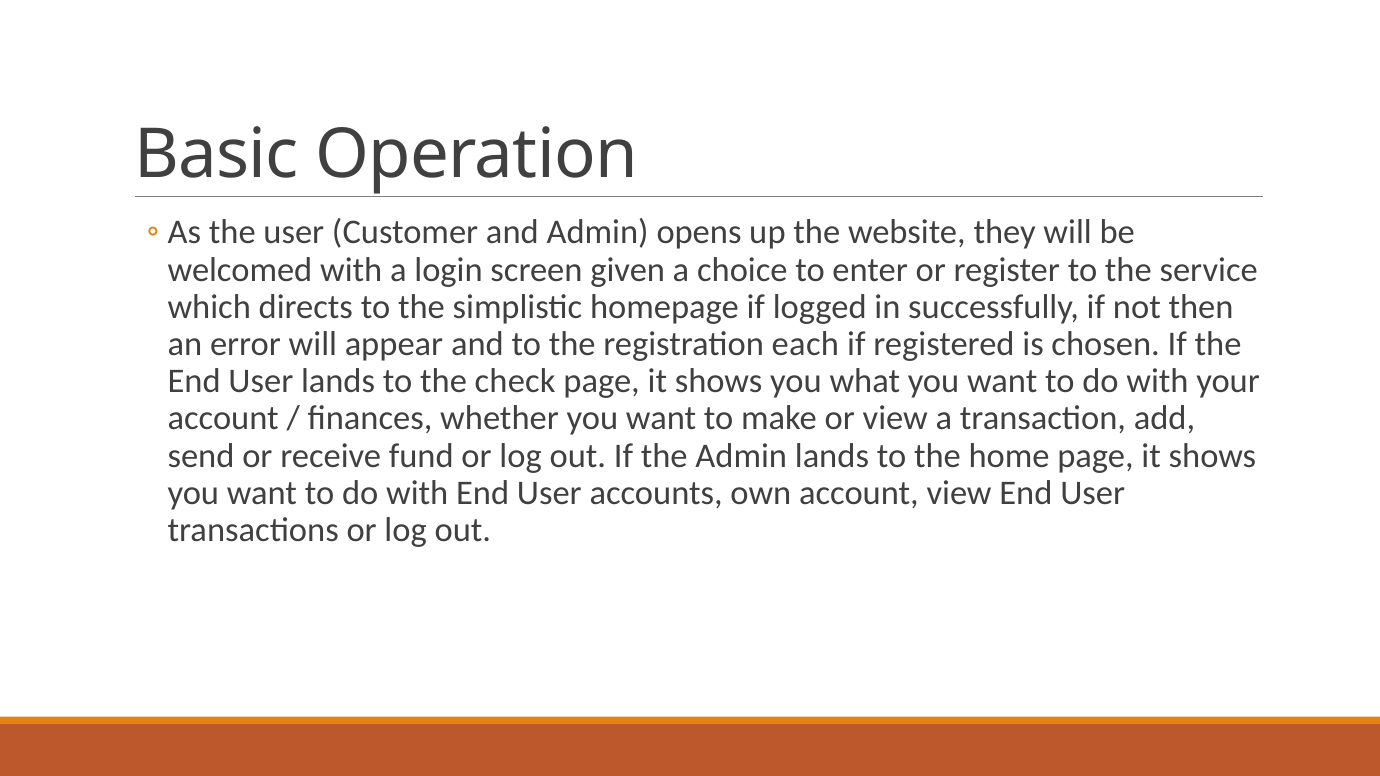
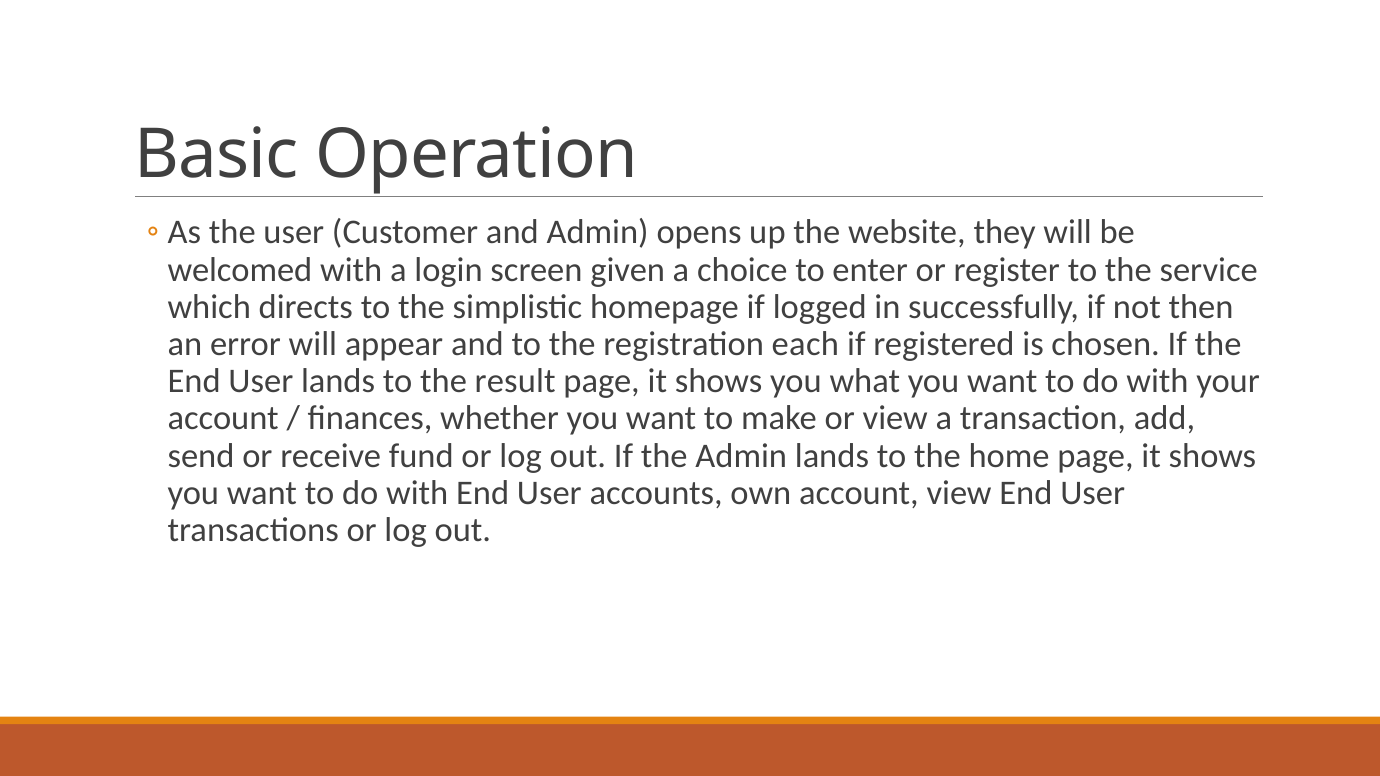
check: check -> result (515, 382)
